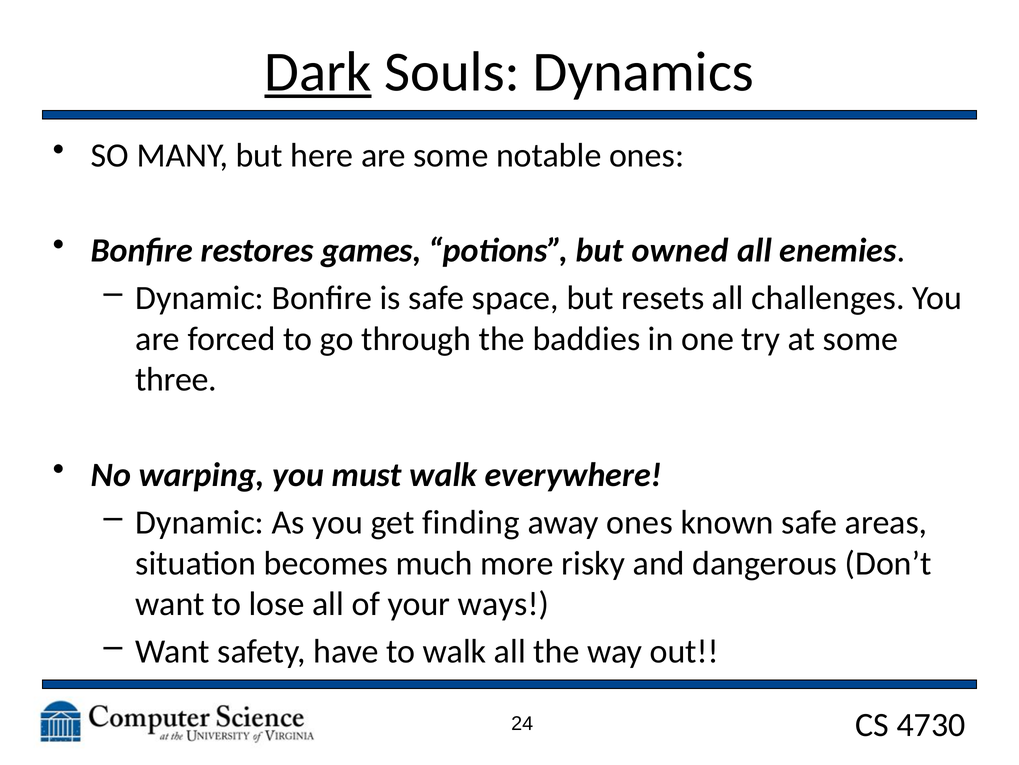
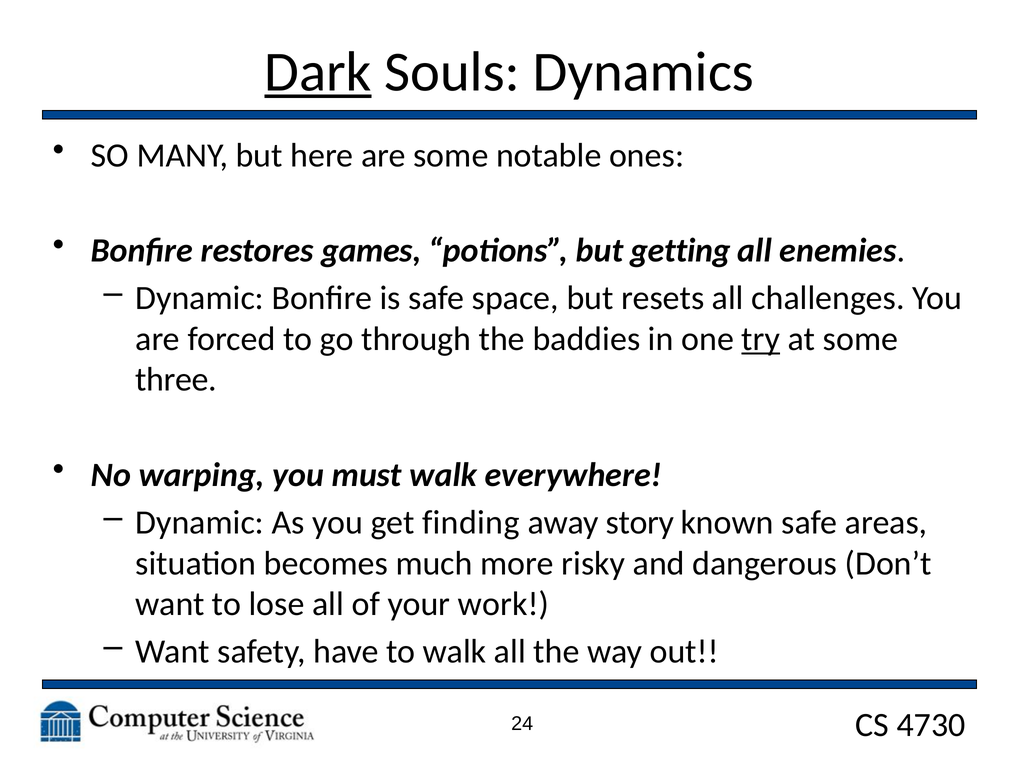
owned: owned -> getting (680, 250)
try underline: none -> present (761, 339)
away ones: ones -> story (640, 522)
ways: ways -> work (504, 604)
